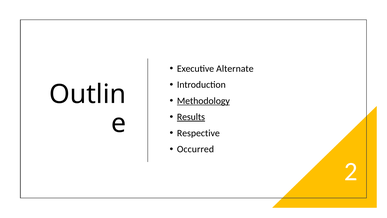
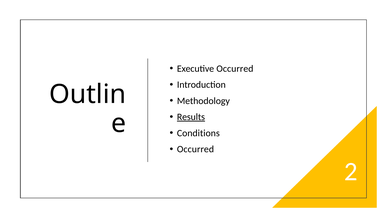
Executive Alternate: Alternate -> Occurred (235, 69)
Methodology underline: present -> none (203, 101)
Respective: Respective -> Conditions (198, 133)
